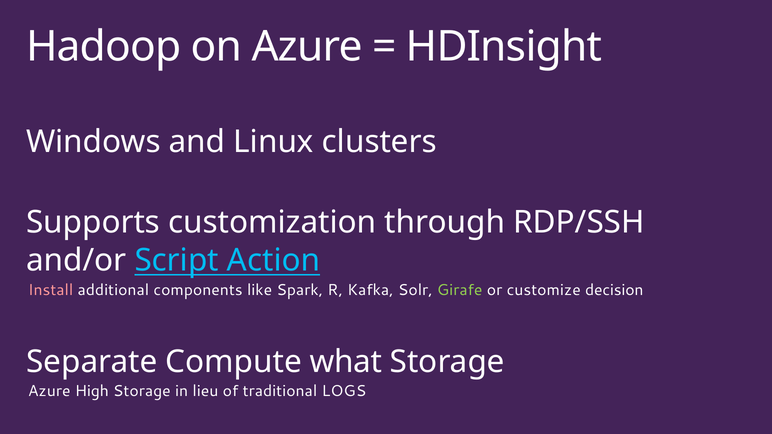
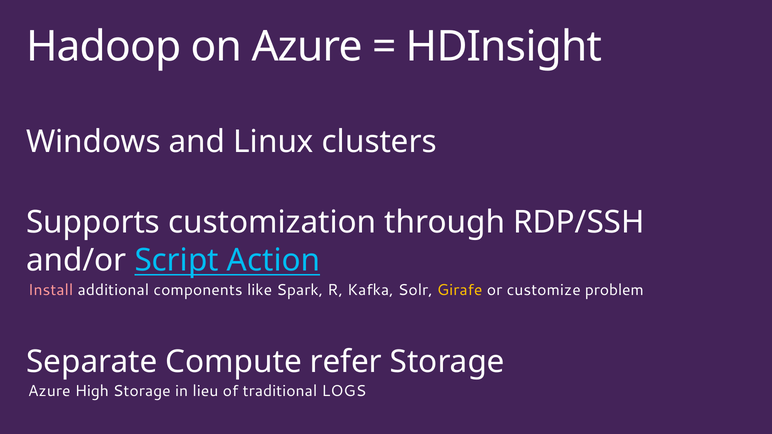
Girafe colour: light green -> yellow (460, 290)
decision: decision -> problem (614, 290)
what: what -> refer (346, 362)
